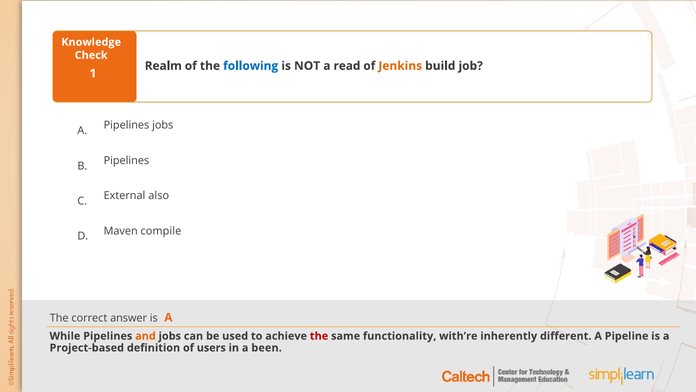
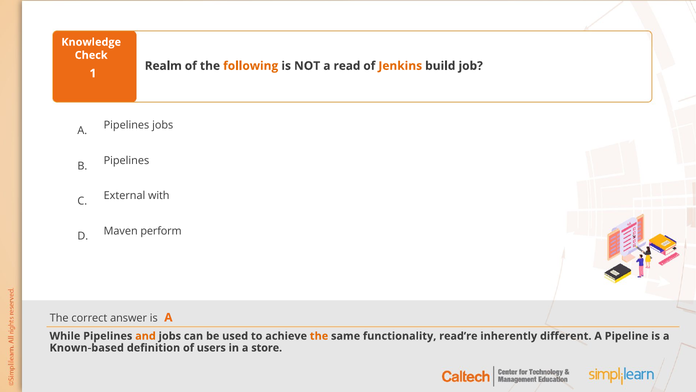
following colour: blue -> orange (251, 66)
also: also -> with (159, 195)
compile: compile -> perform (161, 231)
the colour: red -> orange (319, 336)
with’re: with’re -> read’re (458, 336)
Project-based: Project-based -> Known-based (87, 347)
been: been -> store (267, 347)
